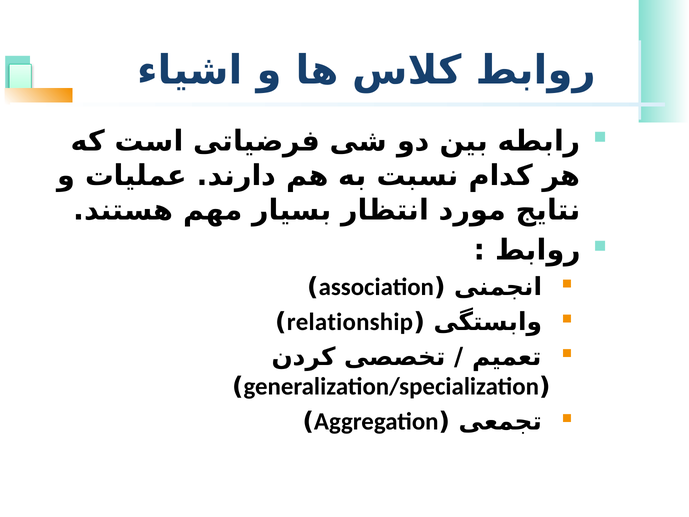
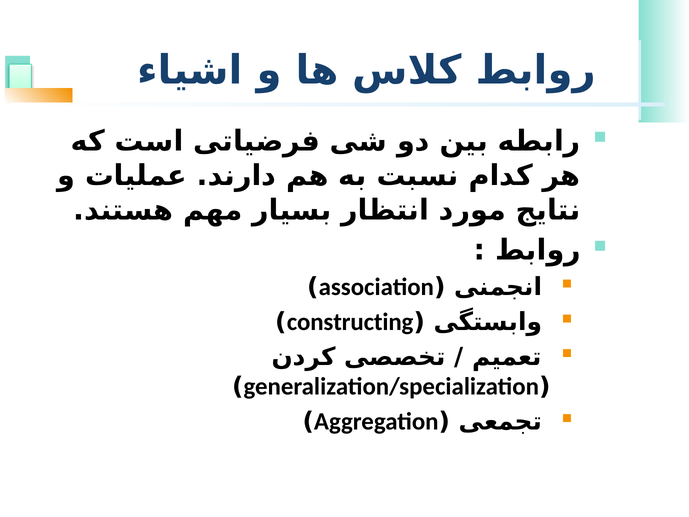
relationship: relationship -> constructing (350, 322)
